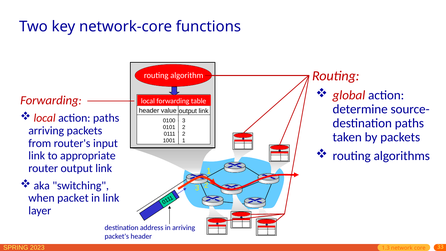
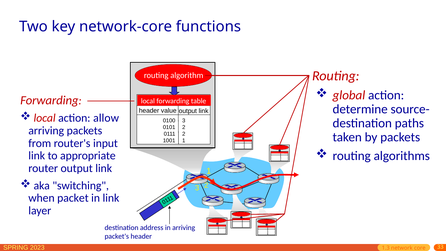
action paths: paths -> allow (106, 118)
